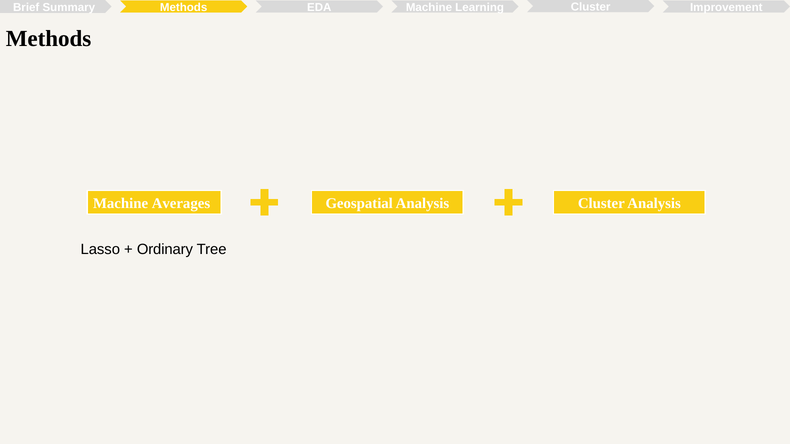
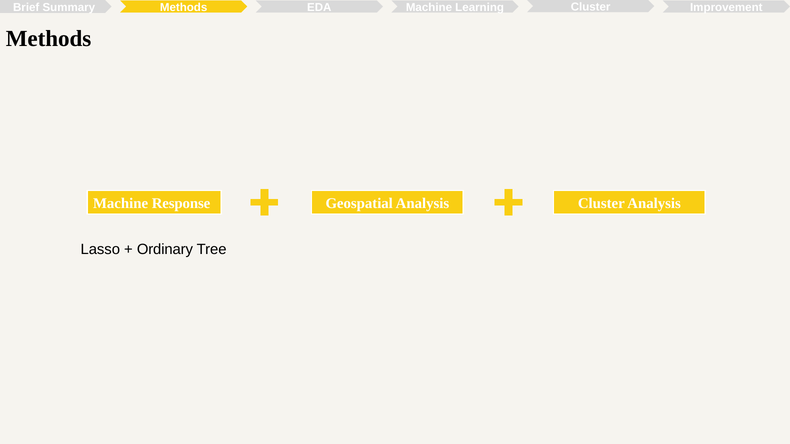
Averages: Averages -> Response (181, 204)
